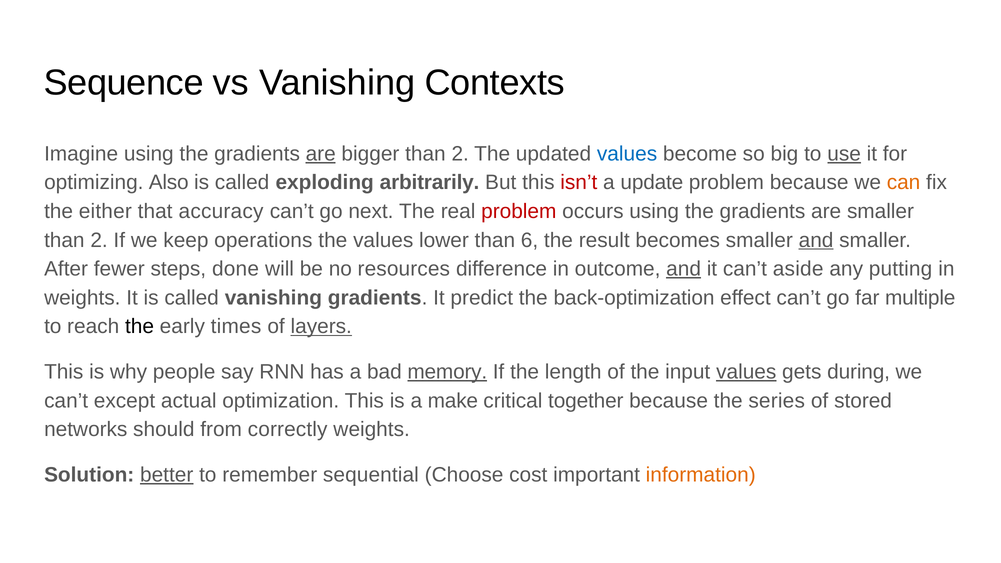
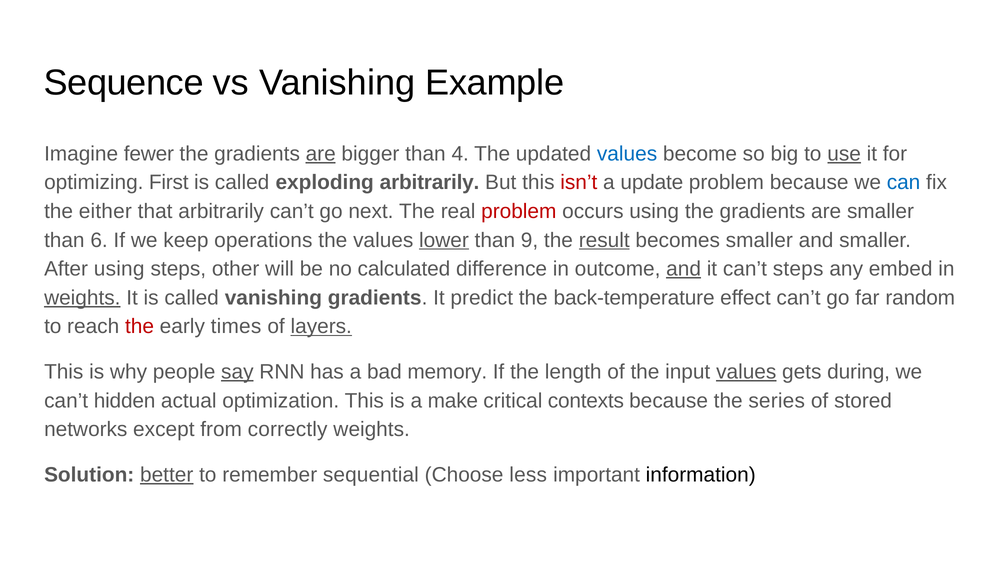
Contexts: Contexts -> Example (495, 83)
Imagine using: using -> fewer (149, 154)
bigger than 2: 2 -> 4 (460, 154)
Also: Also -> First (169, 183)
can colour: orange -> blue (904, 183)
that accuracy: accuracy -> arbitrarily (221, 211)
2: 2 -> 6 (99, 240)
lower underline: none -> present (444, 240)
6: 6 -> 9 (530, 240)
result underline: none -> present (604, 240)
and underline: present -> none (816, 240)
After fewer: fewer -> using (119, 269)
done: done -> other (236, 269)
resources: resources -> calculated (404, 269)
can’t aside: aside -> steps (798, 269)
putting: putting -> embed (901, 269)
weights underline: none -> present (82, 298)
back-optimization: back-optimization -> back-temperature (634, 298)
multiple: multiple -> random (920, 298)
the colour: black -> red (140, 326)
say underline: none -> present (237, 372)
memory underline: present -> none (447, 372)
except: except -> hidden (125, 401)
together: together -> contexts (586, 401)
should: should -> except (164, 429)
cost: cost -> less (528, 475)
information colour: orange -> black (701, 475)
